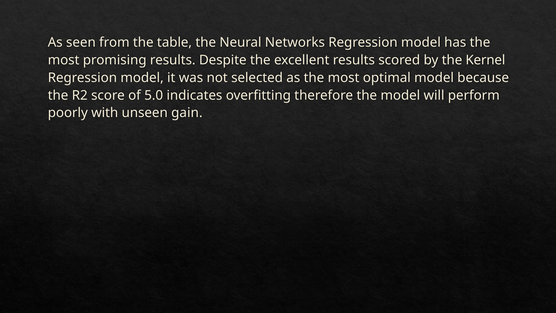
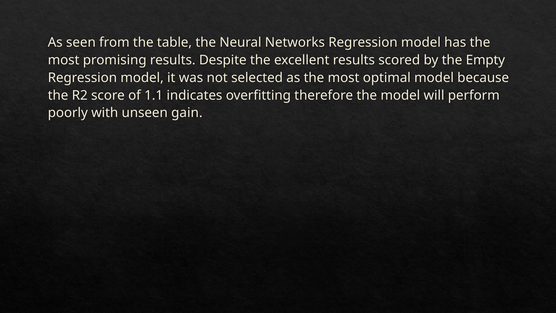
Kernel: Kernel -> Empty (485, 60)
5.0: 5.0 -> 1.1 (154, 95)
